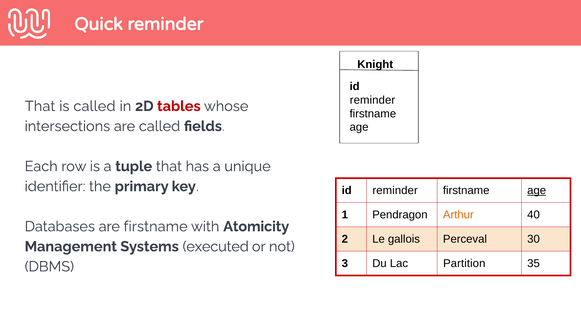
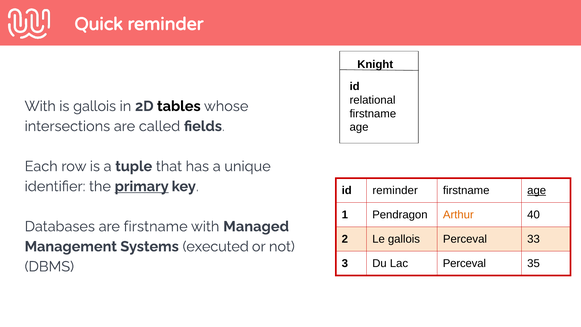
reminder: reminder -> relational (373, 100)
That: That -> With (40, 106)
is called: called -> gallois (95, 106)
tables colour: red -> black (179, 106)
primary underline: none -> present (142, 186)
Atomicity: Atomicity -> Managed (256, 226)
30: 30 -> 33 (534, 239)
Lac Partition: Partition -> Perceval (464, 263)
